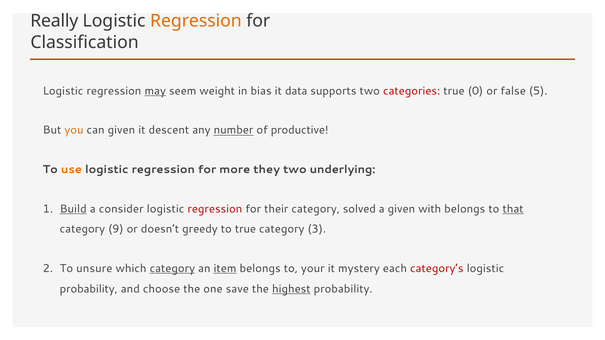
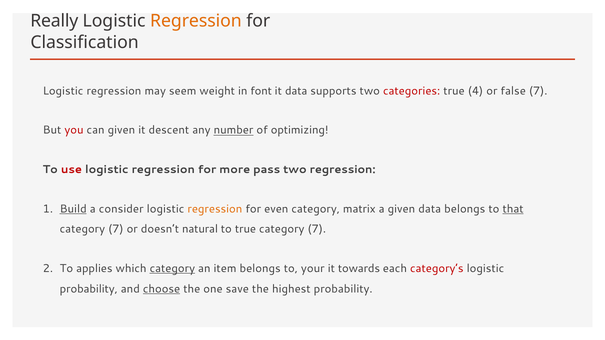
may underline: present -> none (155, 91)
bias: bias -> font (261, 91)
0: 0 -> 4 (475, 91)
false 5: 5 -> 7 (538, 91)
you colour: orange -> red (74, 130)
productive: productive -> optimizing (300, 130)
use colour: orange -> red (71, 170)
they: they -> pass (267, 170)
two underlying: underlying -> regression (343, 170)
regression colour: red -> orange (215, 209)
their: their -> even (276, 209)
solved: solved -> matrix (359, 209)
given with: with -> data (430, 209)
9: 9 -> 7 (116, 229)
greedy: greedy -> natural (200, 229)
3: 3 -> 7 (317, 229)
unsure: unsure -> applies (94, 269)
item underline: present -> none (225, 269)
mystery: mystery -> towards (359, 269)
choose underline: none -> present (162, 289)
highest underline: present -> none (291, 289)
